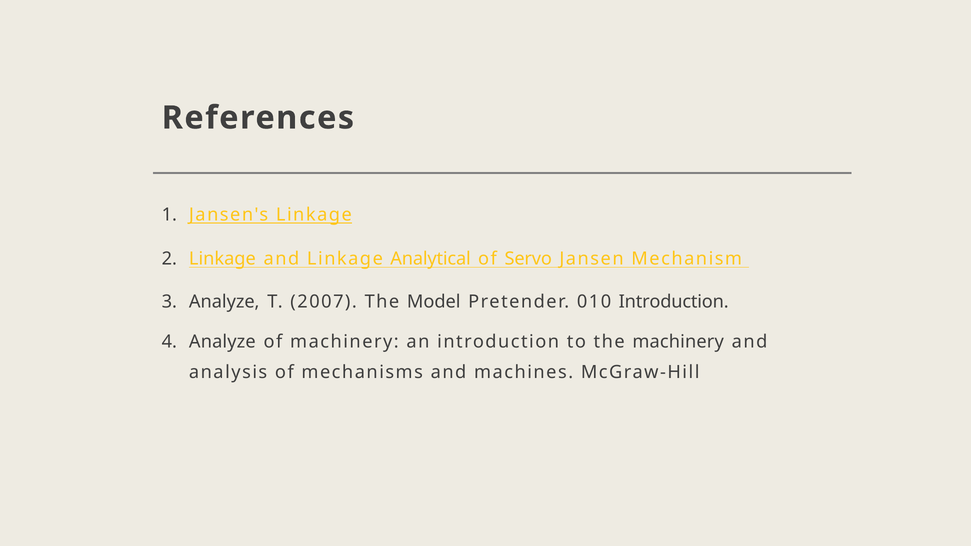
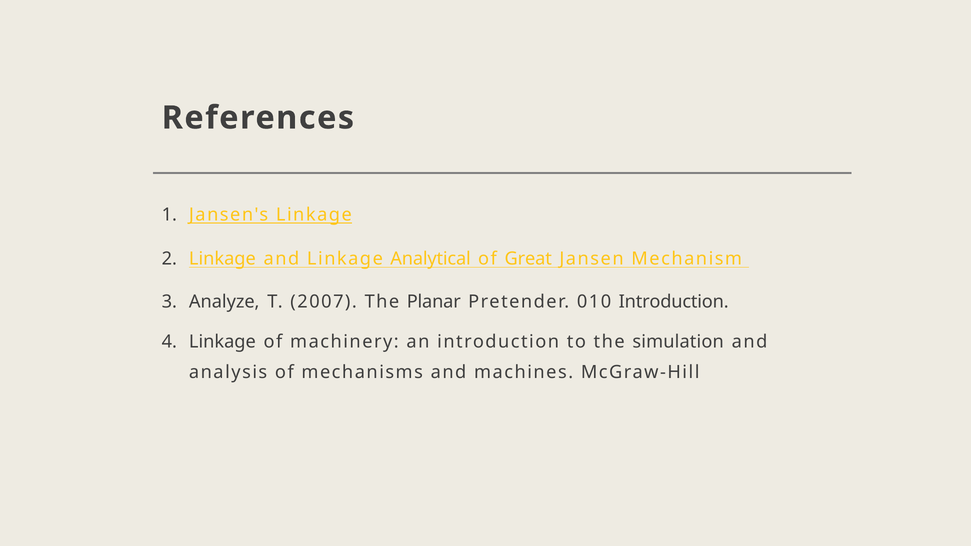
Servo: Servo -> Great (528, 259)
Model: Model -> Planar (434, 302)
Analyze: Analyze -> Linkage (222, 342)
the machinery: machinery -> simulation (678, 342)
